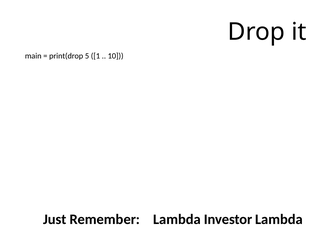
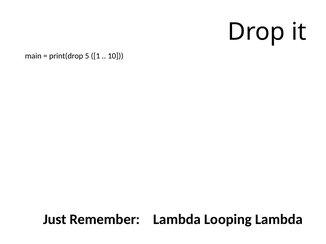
Investor: Investor -> Looping (228, 220)
